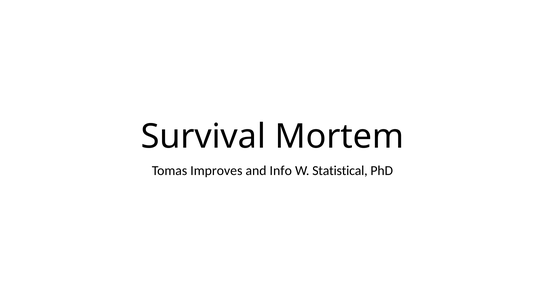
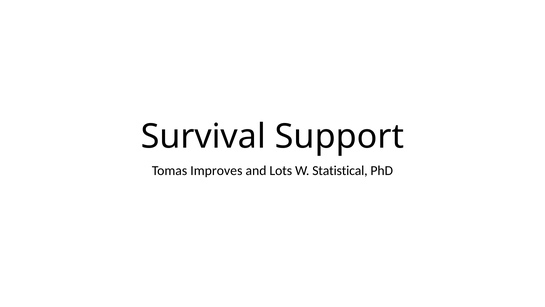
Mortem: Mortem -> Support (339, 136)
Info: Info -> Lots (281, 170)
